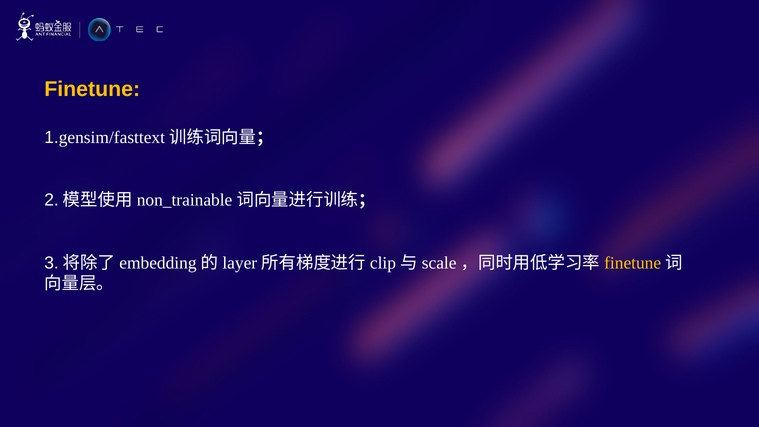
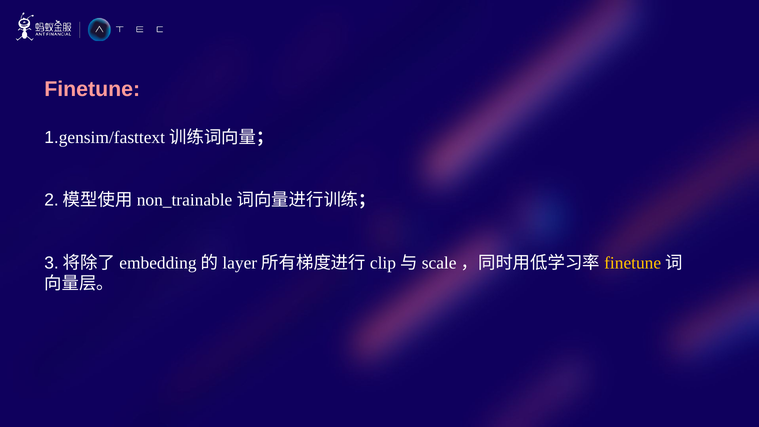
Finetune colour: yellow -> pink (92, 89)
